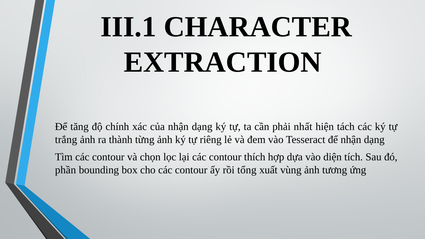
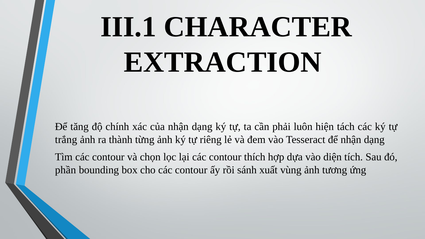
nhất: nhất -> luôn (303, 127)
tổng: tổng -> sánh (247, 170)
